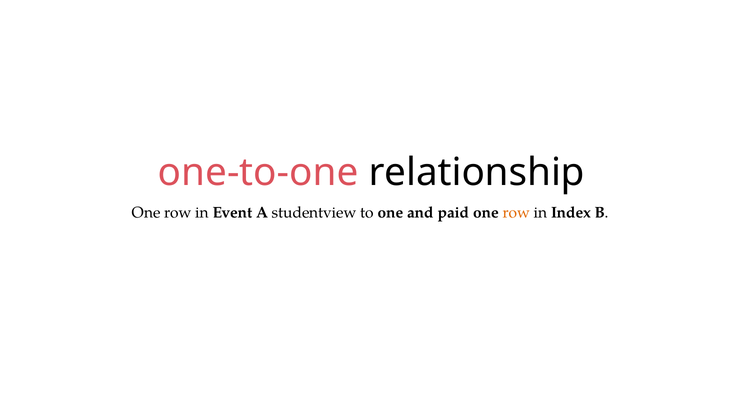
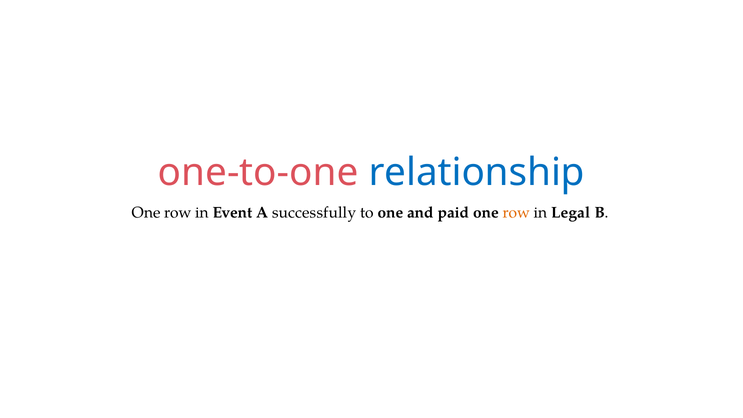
relationship colour: black -> blue (477, 173)
studentview: studentview -> successfully (314, 213)
Index: Index -> Legal (571, 213)
